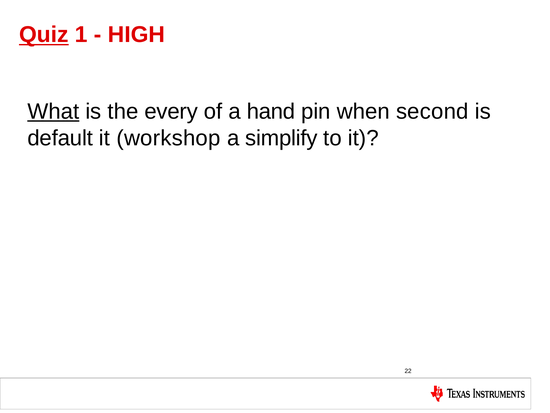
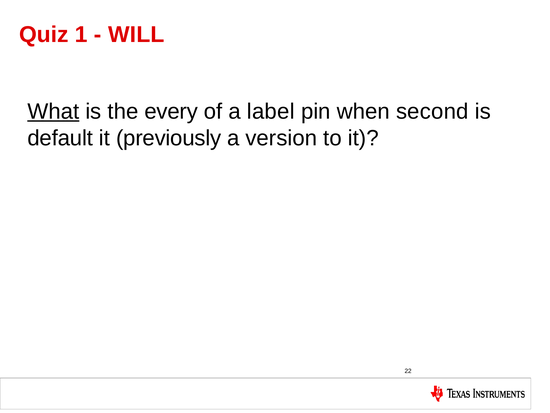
Quiz underline: present -> none (44, 35)
HIGH: HIGH -> WILL (136, 35)
hand: hand -> label (271, 111)
workshop: workshop -> previously (169, 138)
simplify: simplify -> version (281, 138)
